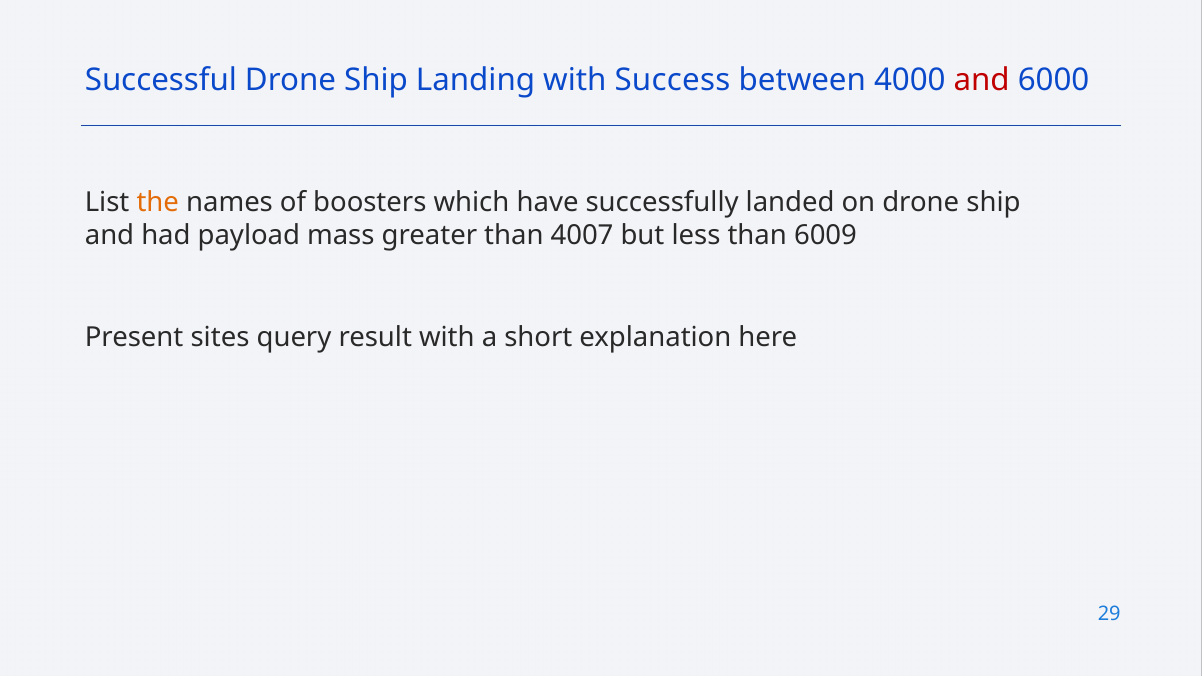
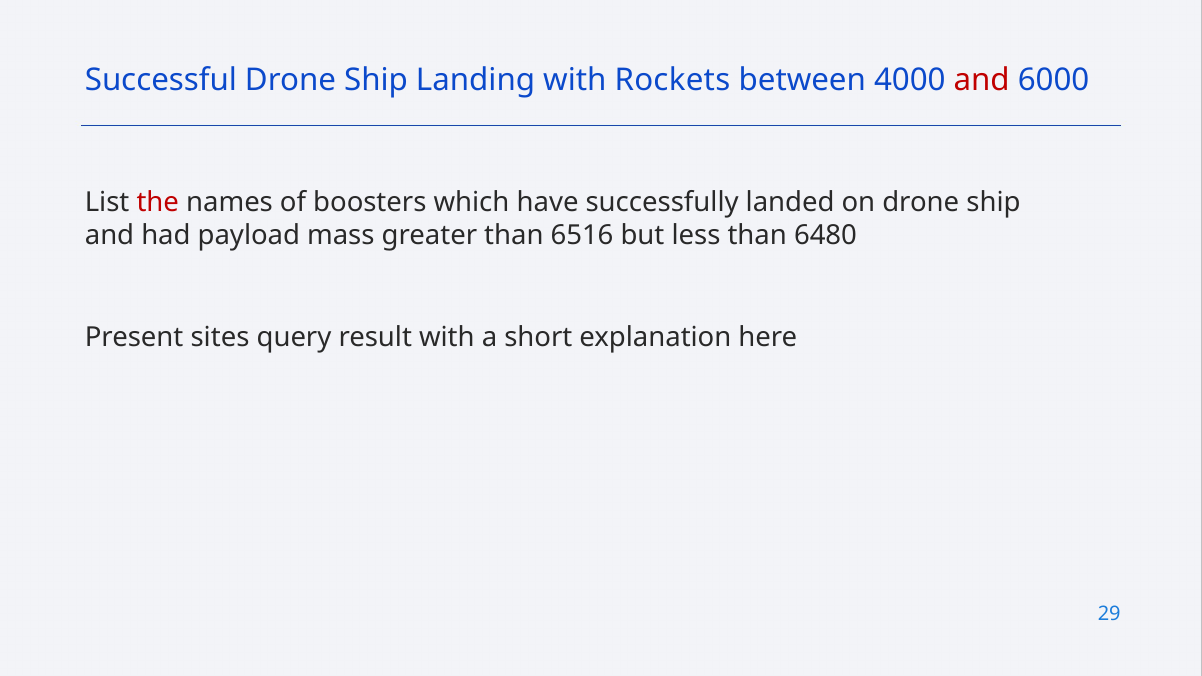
Success: Success -> Rockets (672, 80)
the colour: orange -> red (158, 203)
4007: 4007 -> 6516 (582, 236)
6009: 6009 -> 6480 (826, 236)
